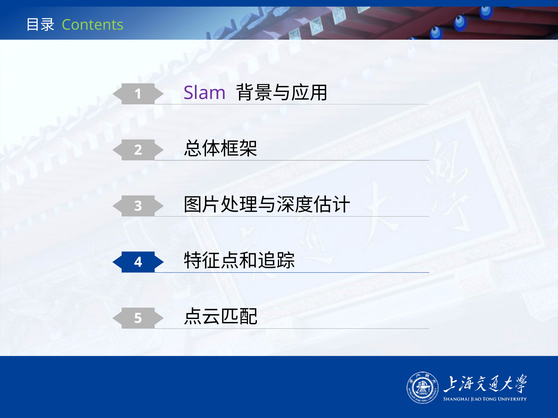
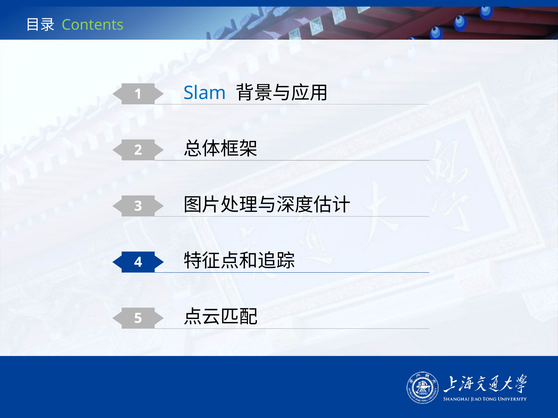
Slam colour: purple -> blue (205, 93)
